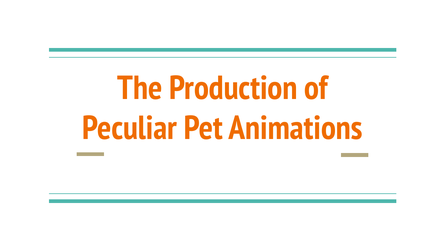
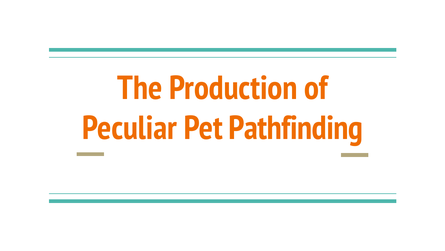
Animations: Animations -> Pathfinding (296, 128)
